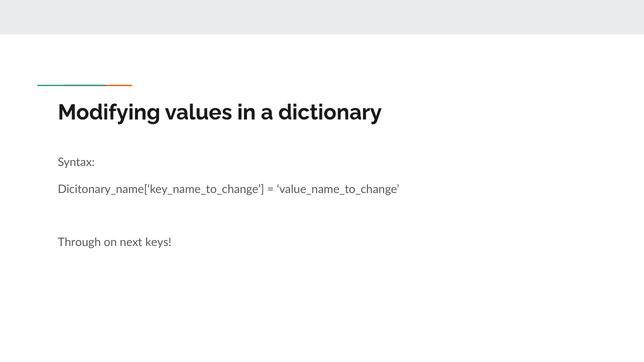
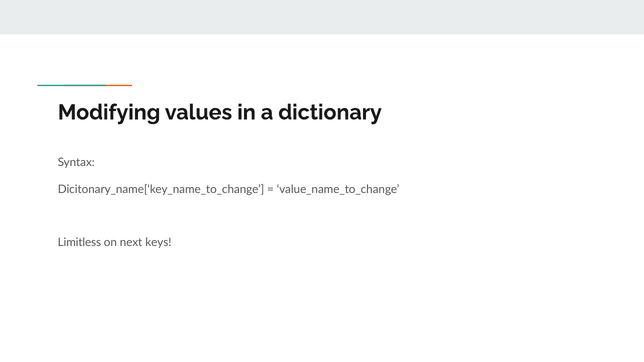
Through: Through -> Limitless (79, 243)
